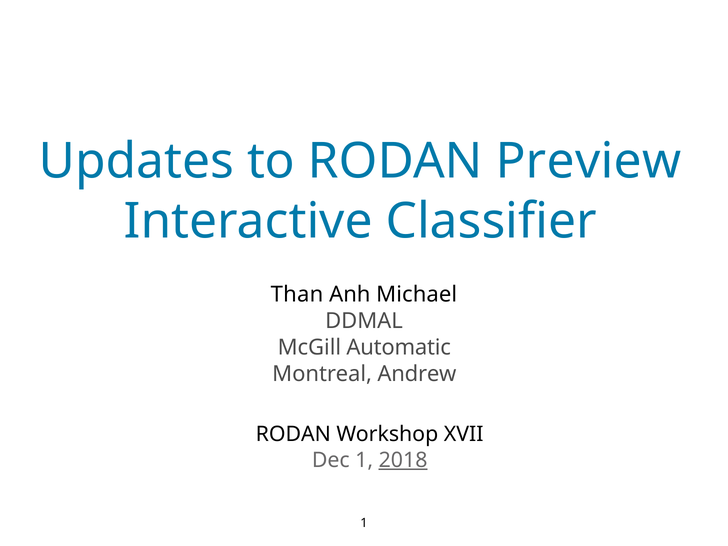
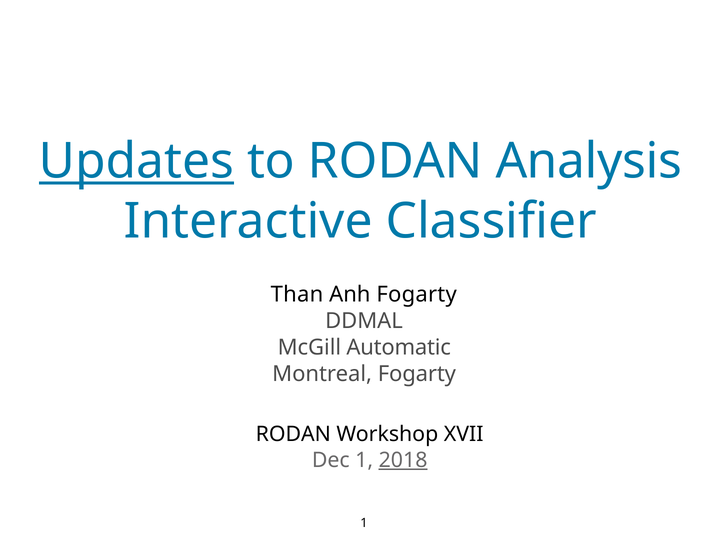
Updates underline: none -> present (137, 161)
Preview: Preview -> Analysis (589, 161)
Anh Michael: Michael -> Fogarty (417, 295)
Montreal Andrew: Andrew -> Fogarty (417, 374)
